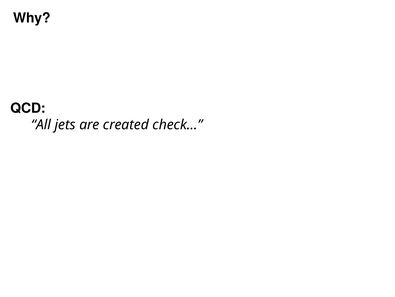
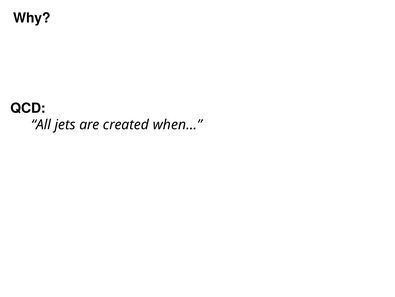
check…: check… -> when… (177, 125)
